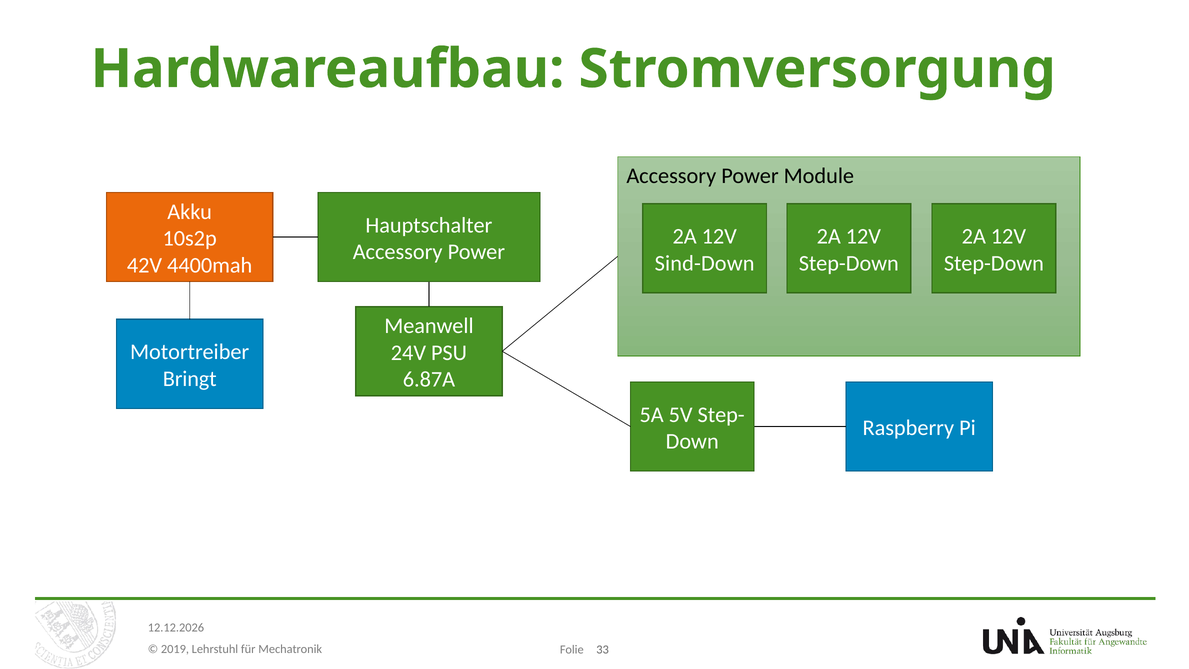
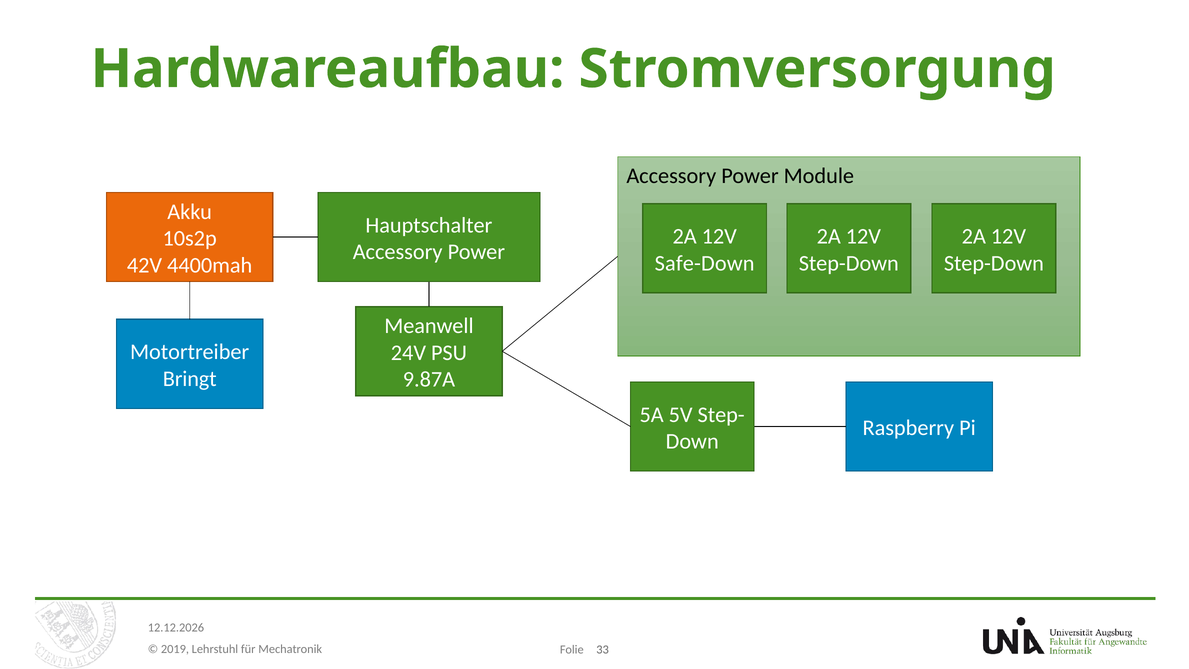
Sind-Down: Sind-Down -> Safe-Down (705, 263)
6.87A: 6.87A -> 9.87A (429, 379)
